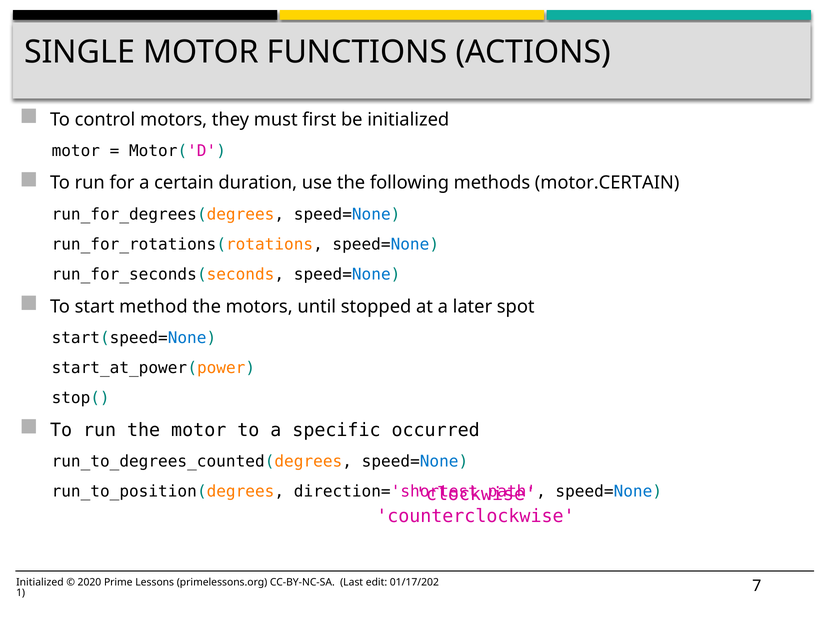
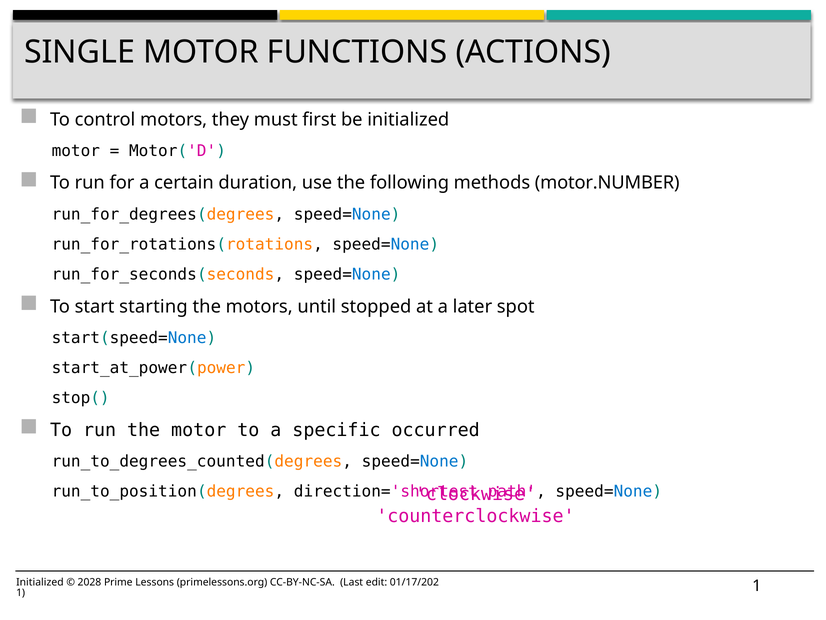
motor.CERTAIN: motor.CERTAIN -> motor.NUMBER (607, 183)
method: method -> starting (153, 306)
2020: 2020 -> 2028 (89, 582)
7: 7 -> 1 (757, 585)
